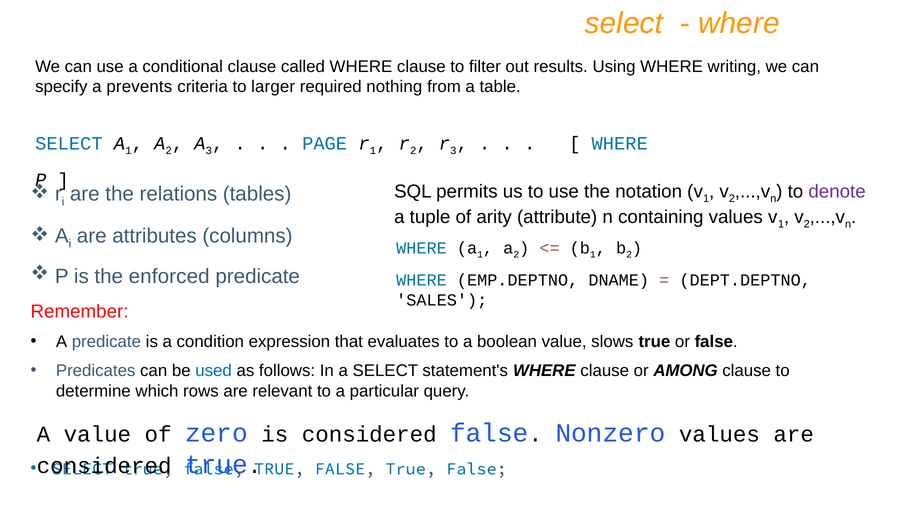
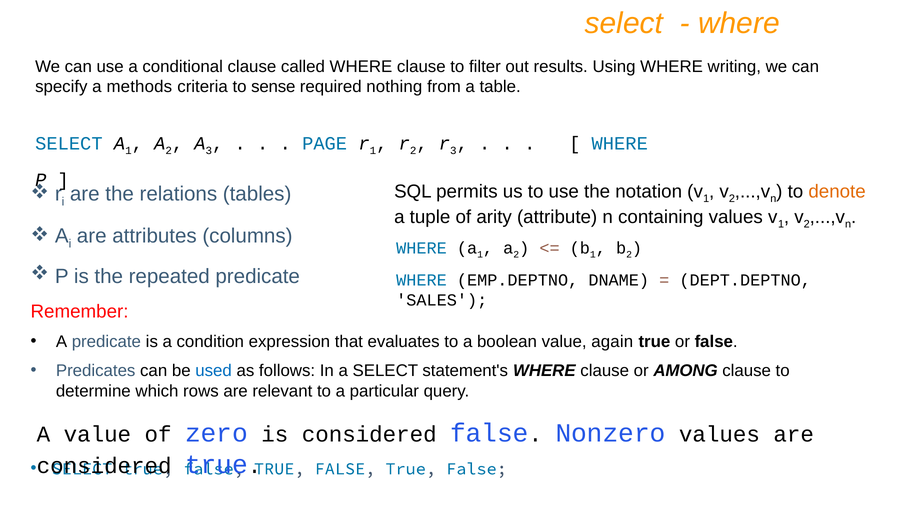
prevents: prevents -> methods (139, 87)
larger: larger -> sense (273, 87)
denote colour: purple -> orange (837, 191)
enforced: enforced -> repeated (169, 276)
slows: slows -> again (612, 341)
